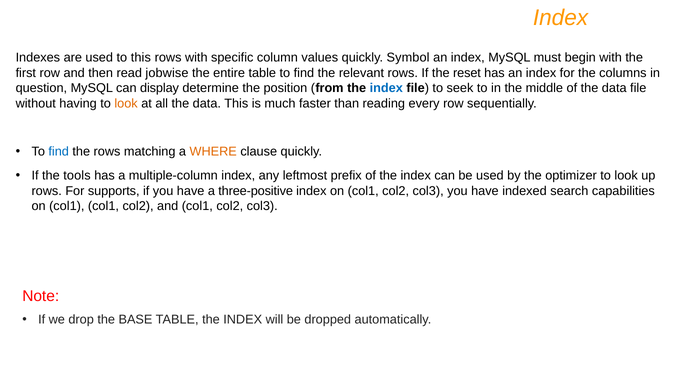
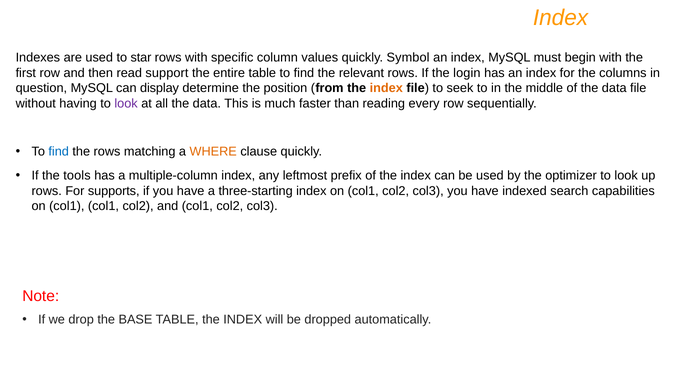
to this: this -> star (141, 58)
jobwise: jobwise -> support (167, 73)
reset: reset -> login (467, 73)
index colour: blue -> orange (386, 88)
look colour: orange -> purple (126, 103)
three-positive: three-positive -> three-starting (256, 191)
